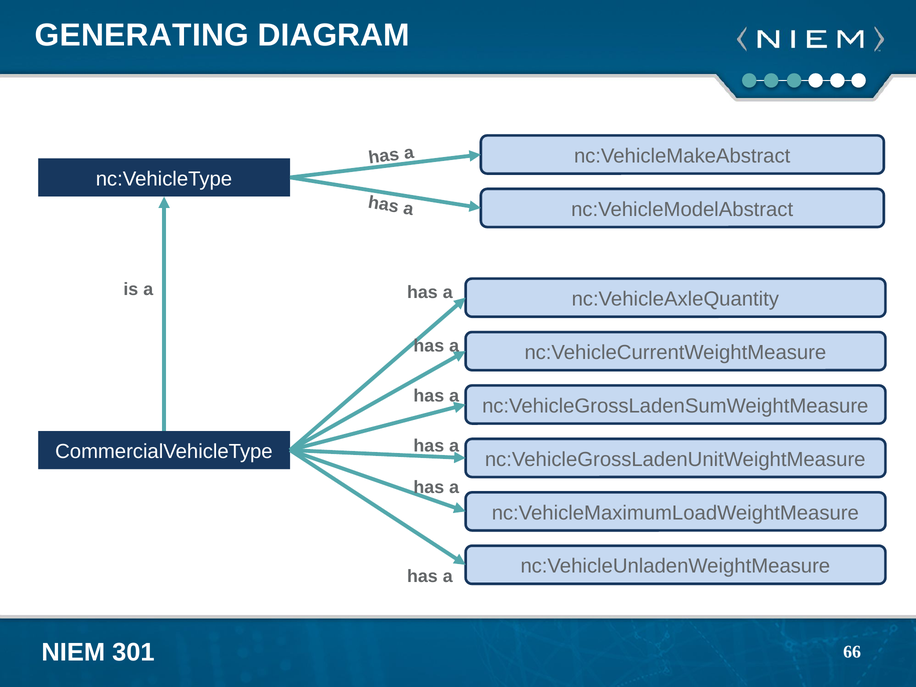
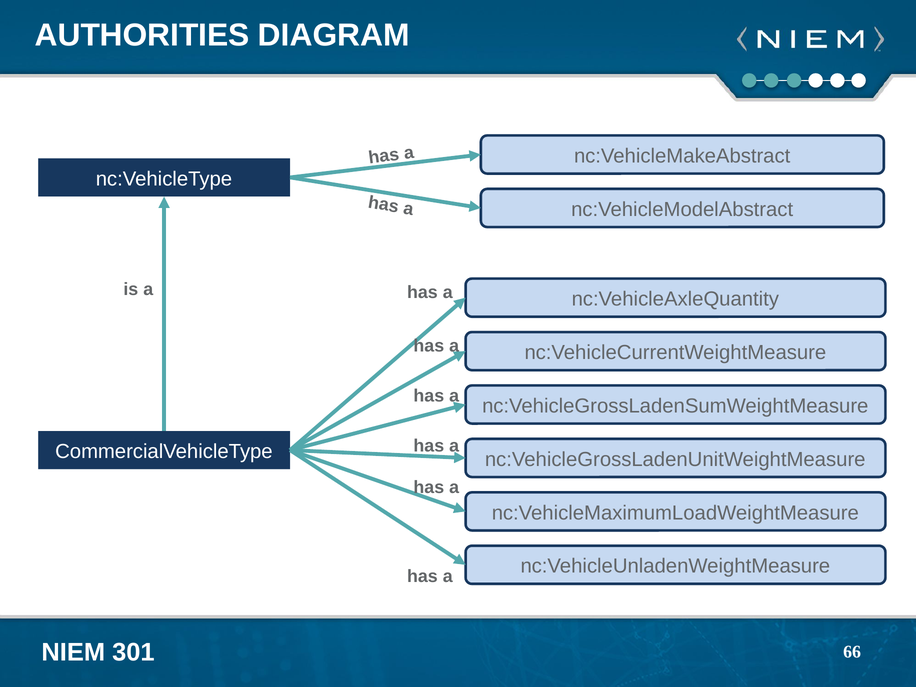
GENERATING: GENERATING -> AUTHORITIES (142, 35)
